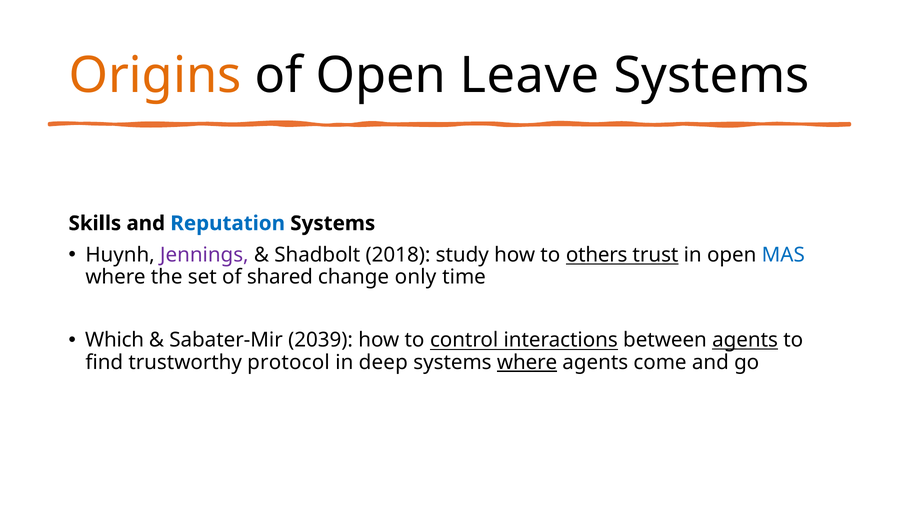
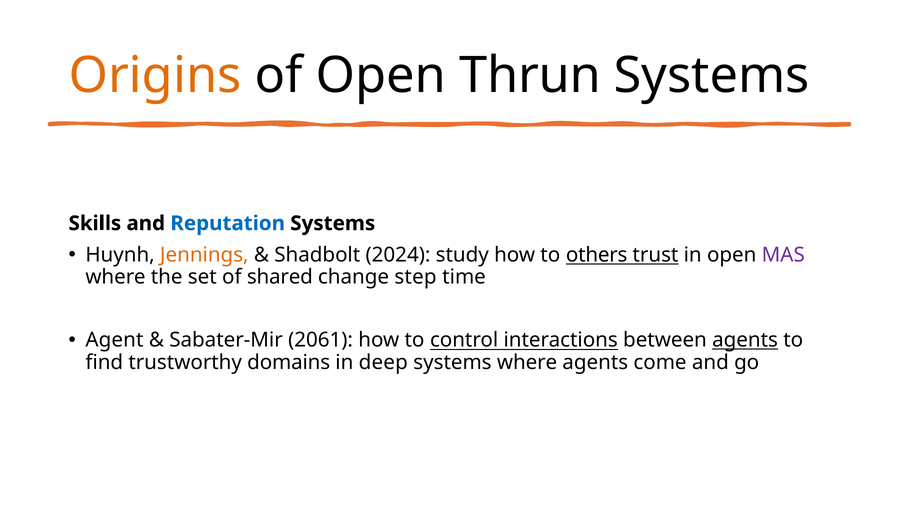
Leave: Leave -> Thrun (530, 75)
Jennings colour: purple -> orange (204, 255)
2018: 2018 -> 2024 (398, 255)
MAS colour: blue -> purple (783, 255)
only: only -> step (416, 277)
Which: Which -> Agent (114, 341)
2039: 2039 -> 2061 (321, 341)
protocol: protocol -> domains (289, 363)
where underline: present -> none (527, 363)
